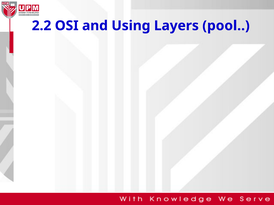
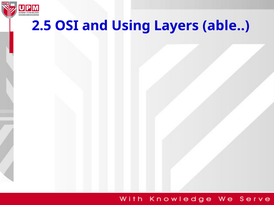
2.2: 2.2 -> 2.5 (42, 26)
pool: pool -> able (226, 26)
